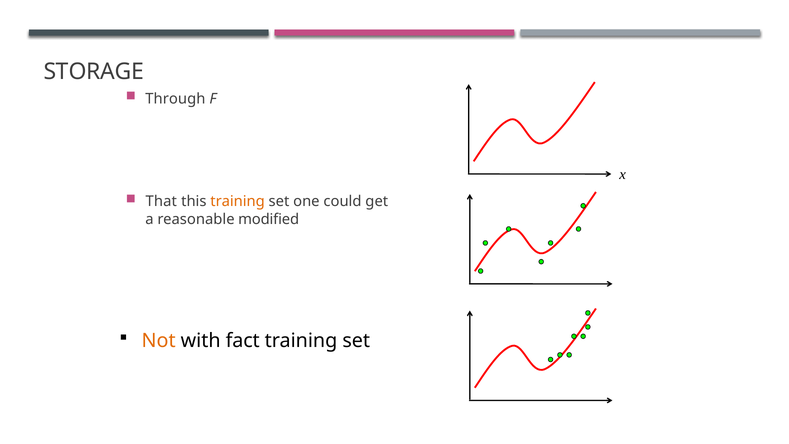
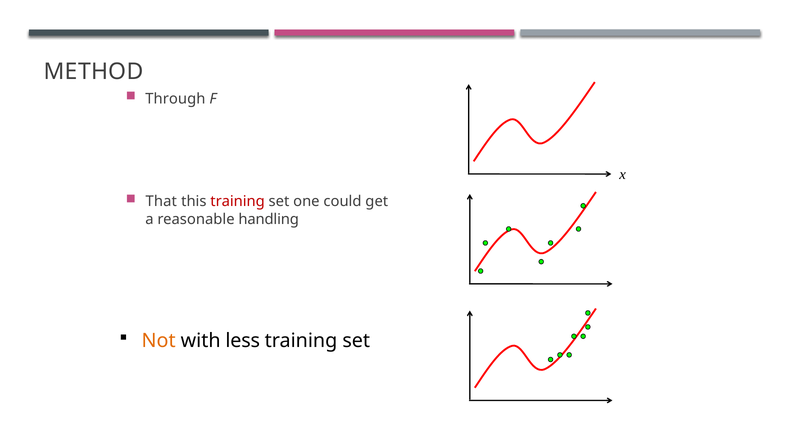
STORAGE: STORAGE -> METHOD (94, 71)
training colour: orange -> red (238, 201)
modified: modified -> handling (269, 219)
fact: fact -> less (243, 341)
